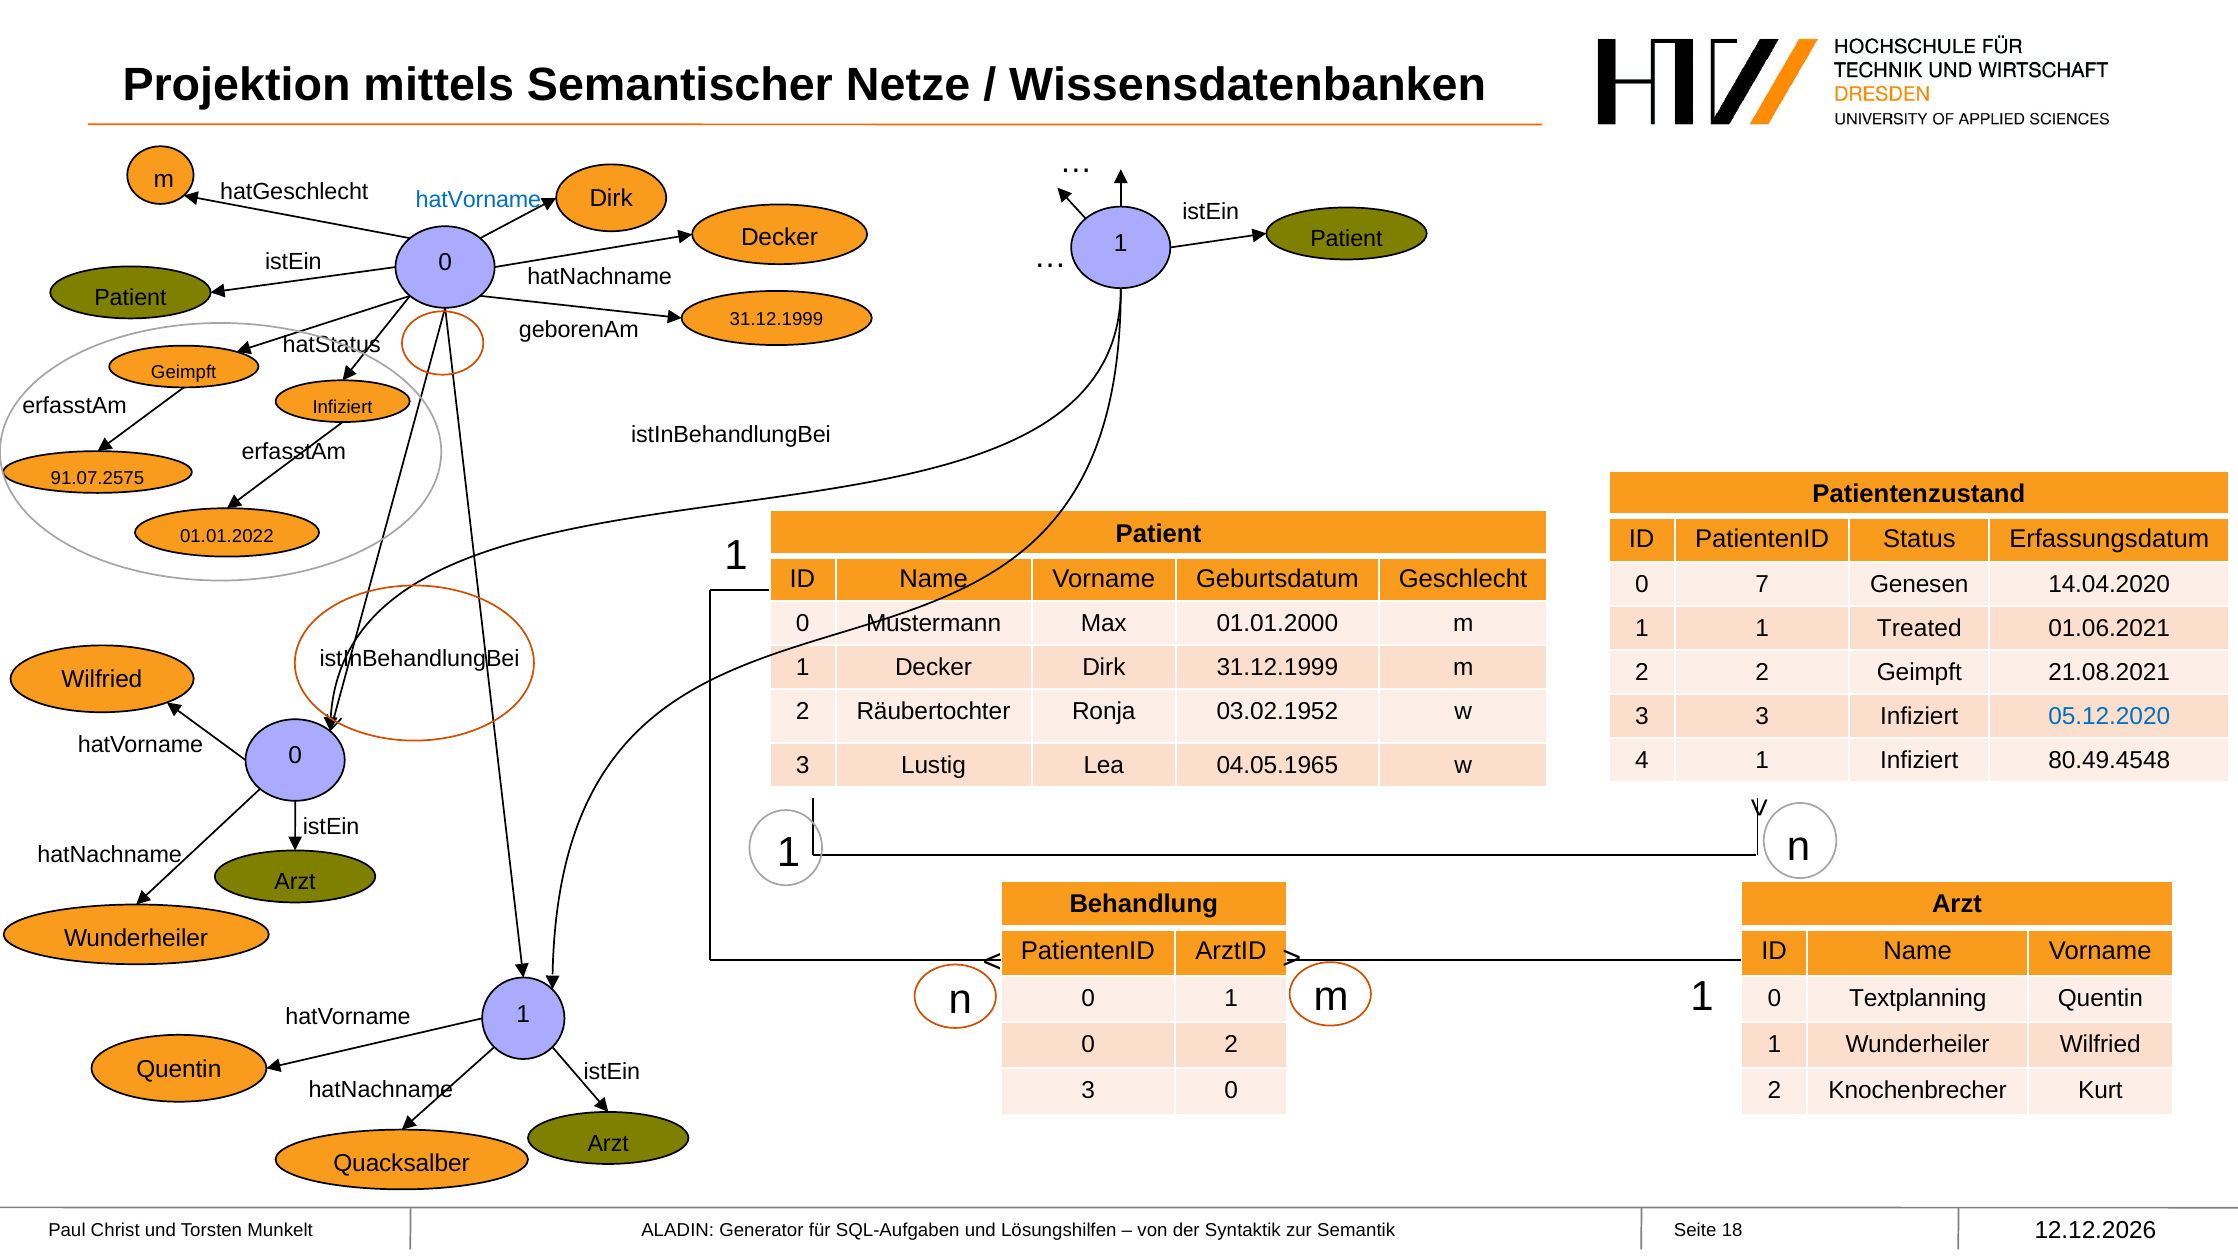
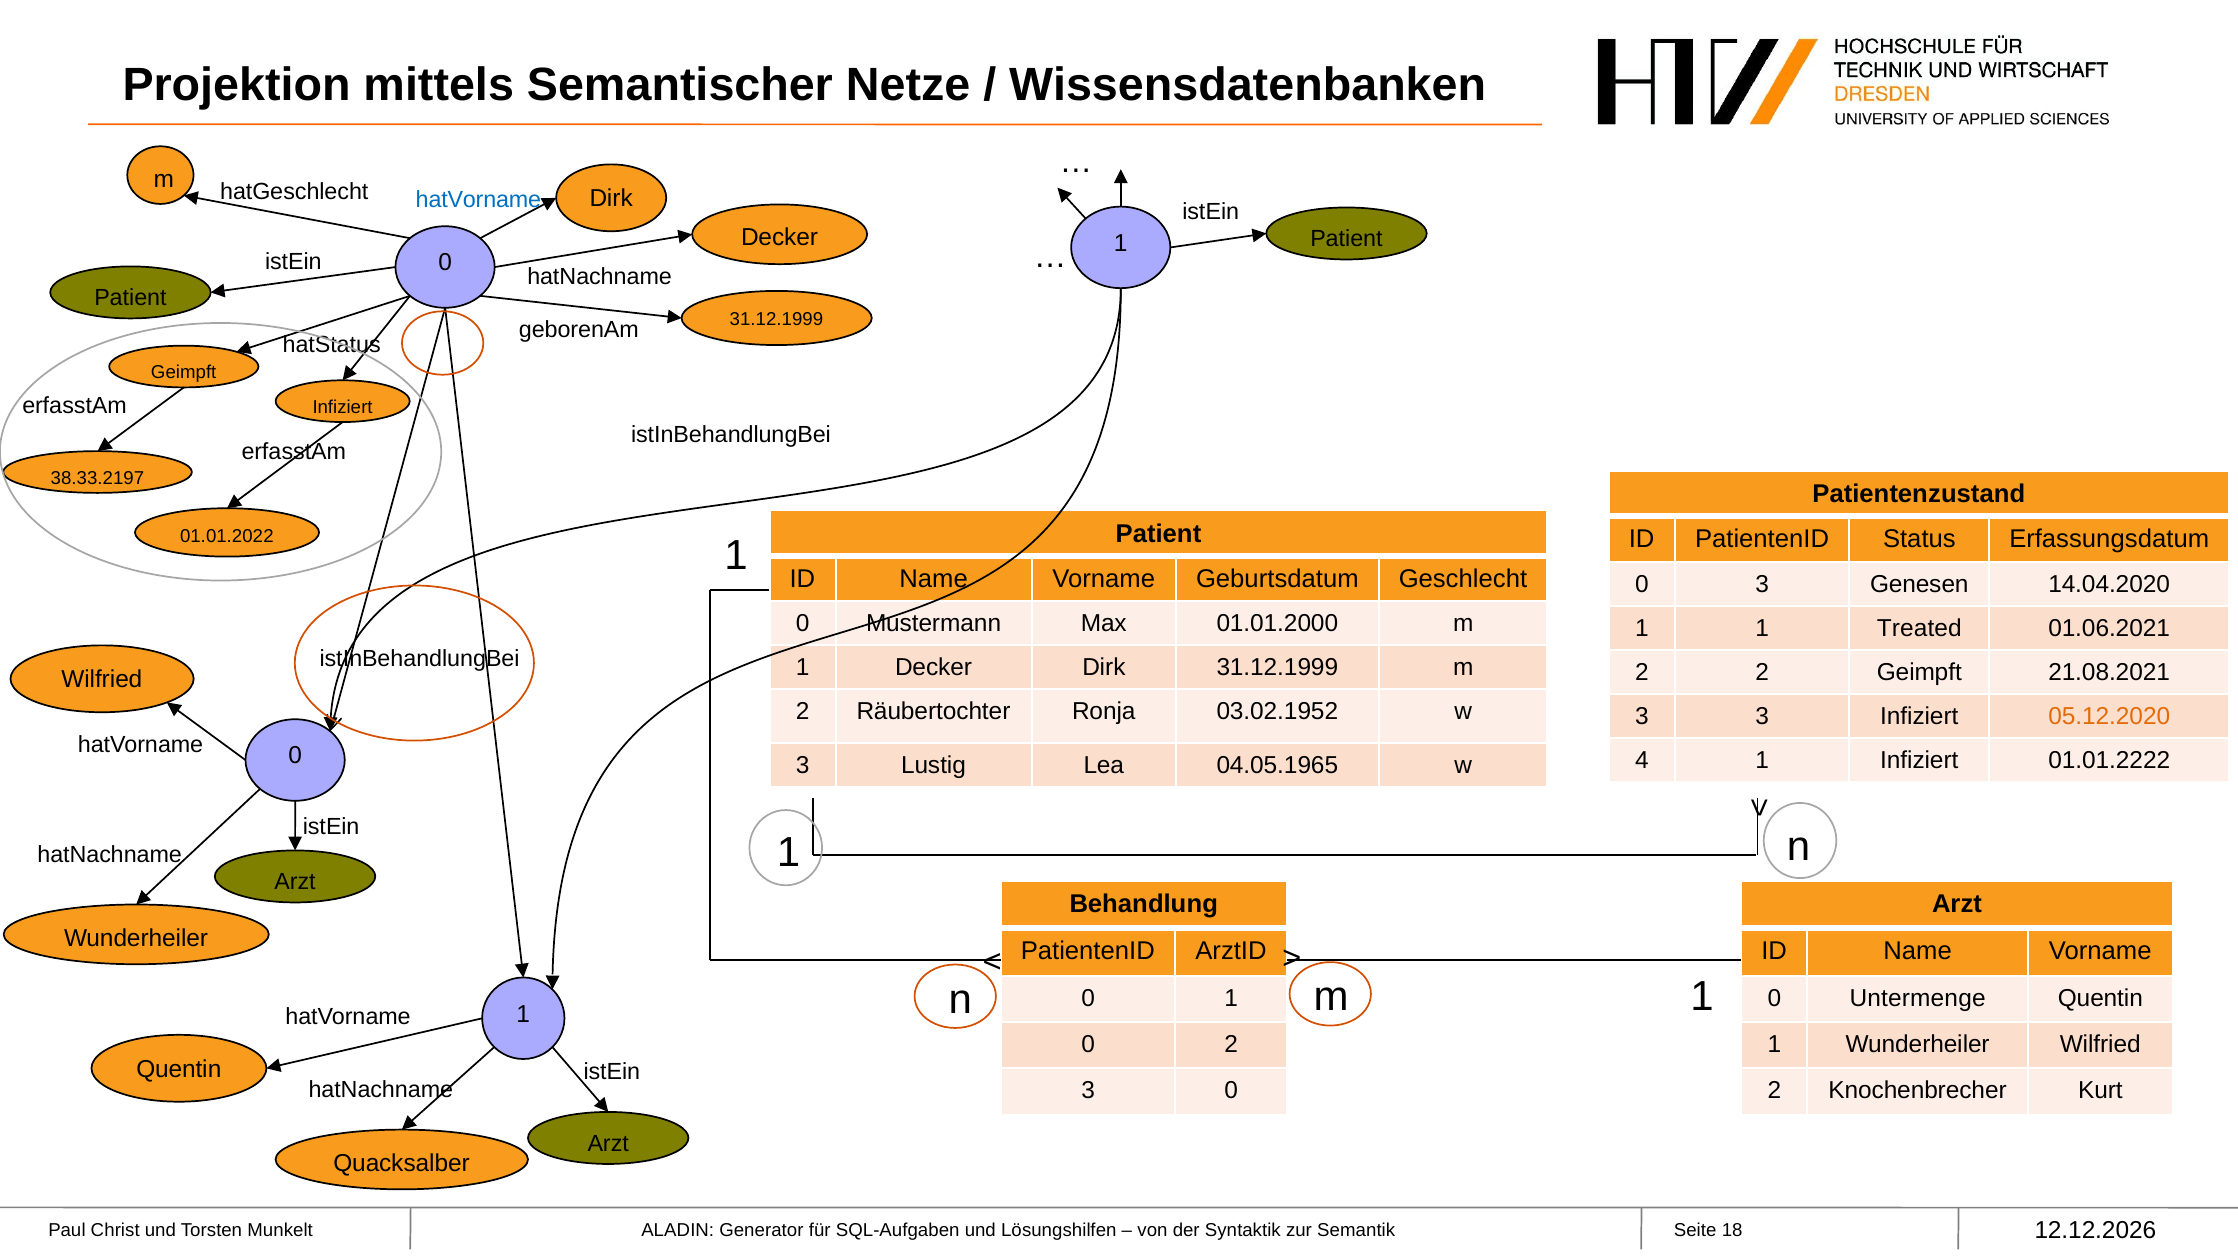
91.07.2575: 91.07.2575 -> 38.33.2197 (97, 478)
0 7: 7 -> 3 (1762, 584)
05.12.2020 colour: blue -> orange (2109, 716)
80.49.4548: 80.49.4548 -> 01.01.2222 (2109, 760)
Textplanning: Textplanning -> Untermenge (1918, 998)
